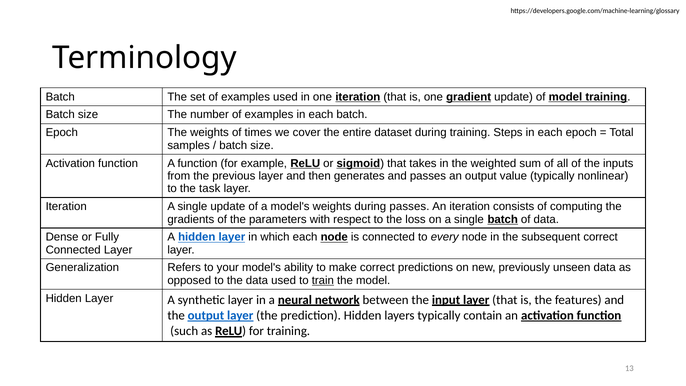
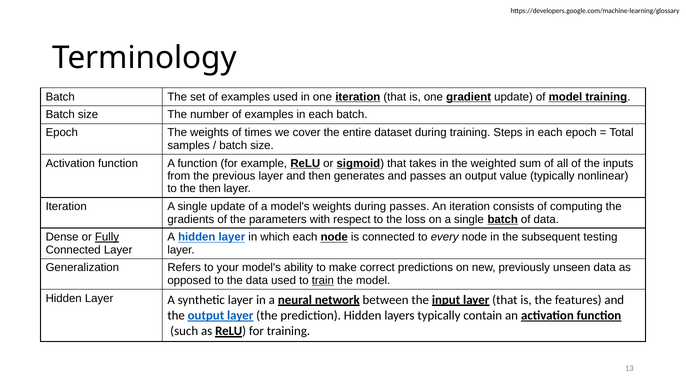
the task: task -> then (210, 189)
Fully underline: none -> present (107, 237)
subsequent correct: correct -> testing (600, 237)
